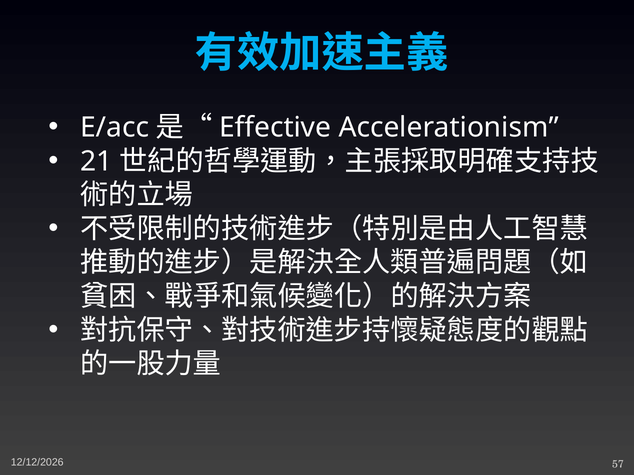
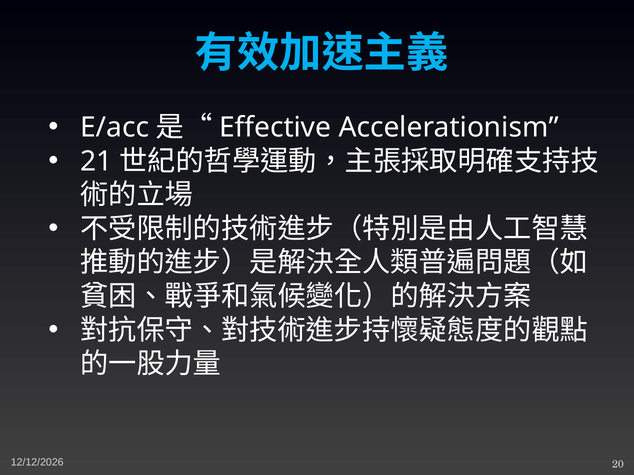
57: 57 -> 20 (618, 465)
